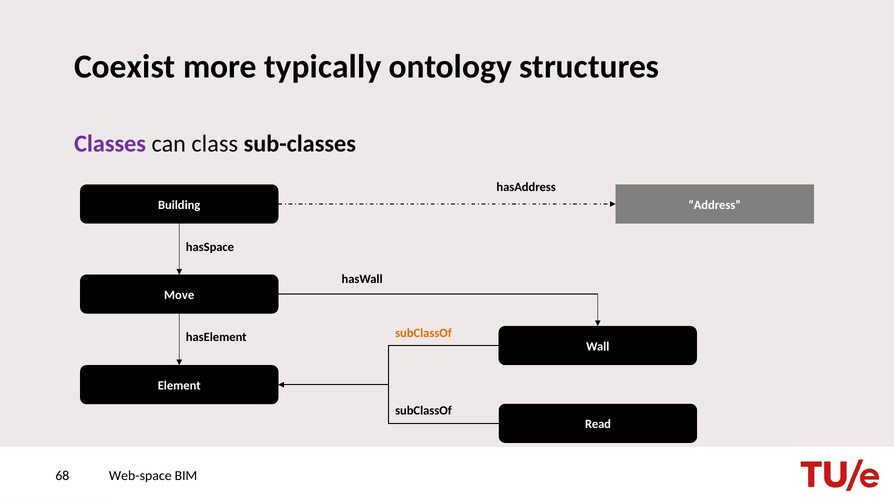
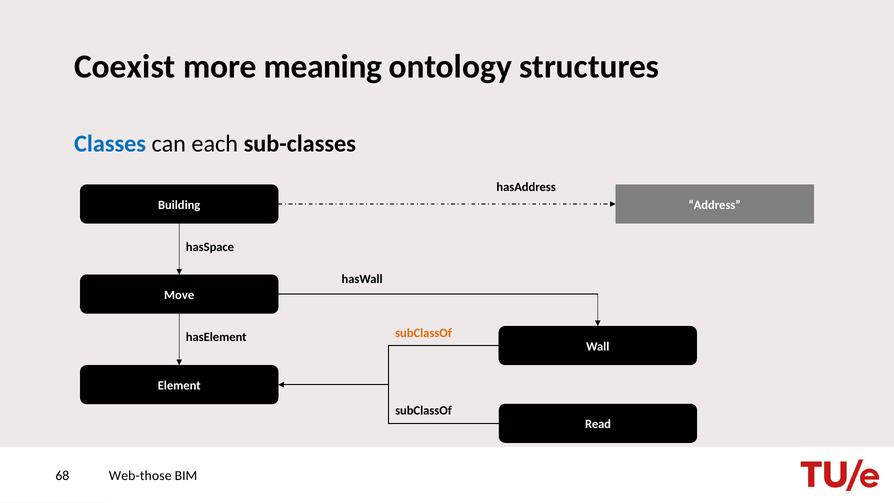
typically: typically -> meaning (323, 66)
Classes colour: purple -> blue (110, 144)
class: class -> each (215, 144)
Web-space: Web-space -> Web-those (140, 476)
